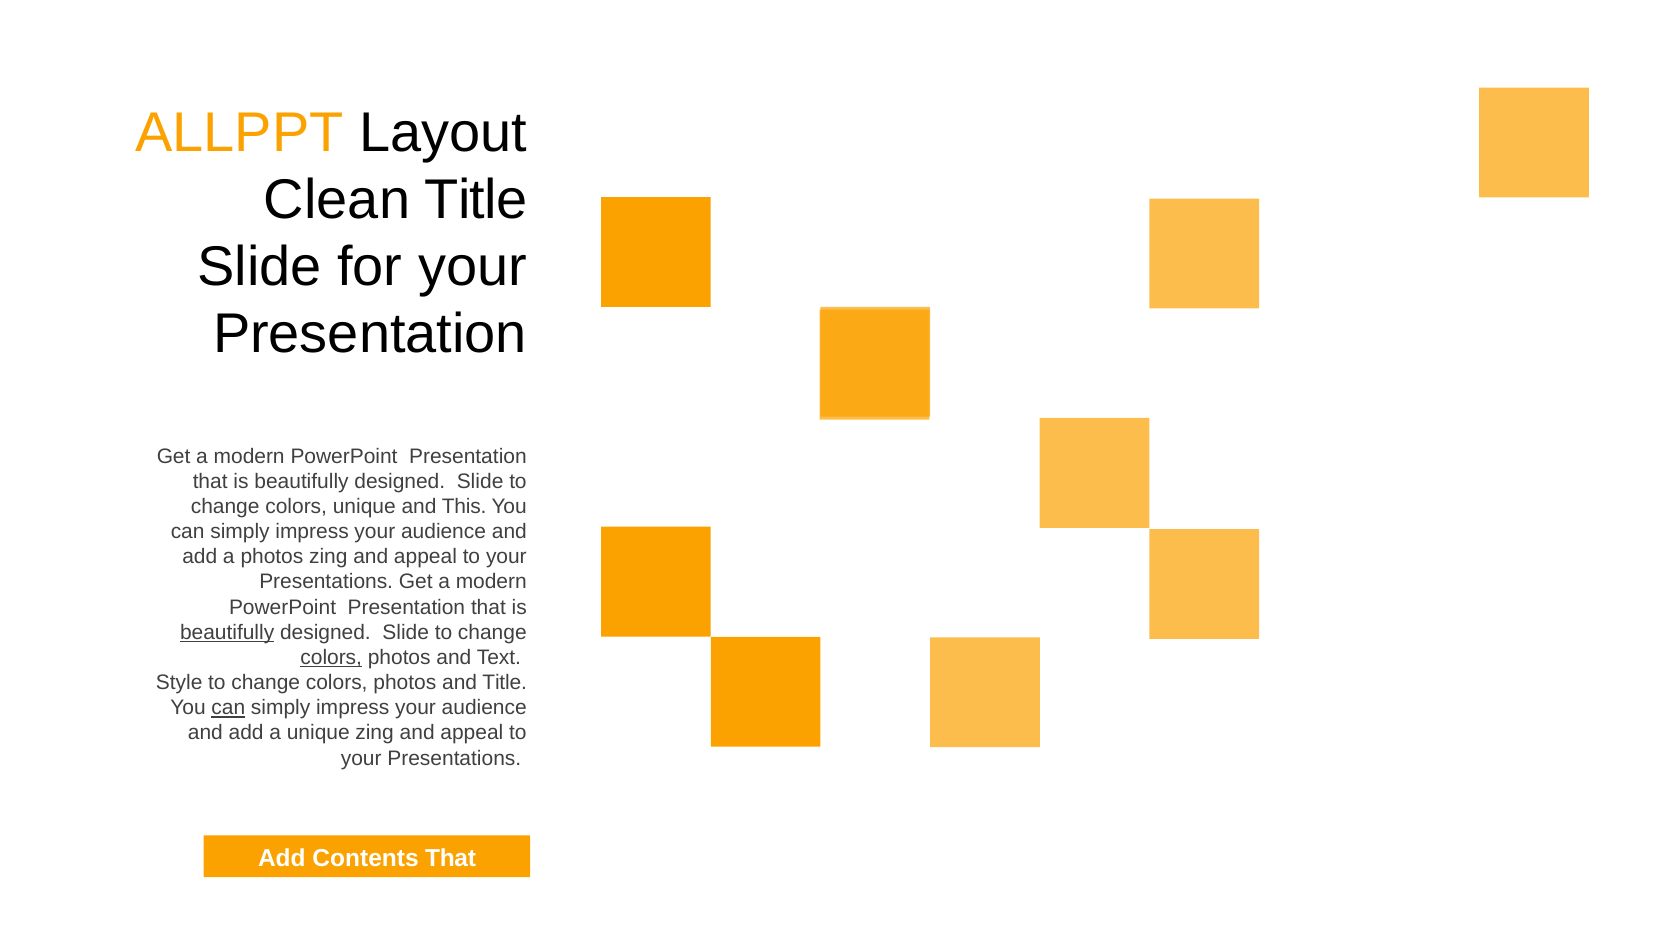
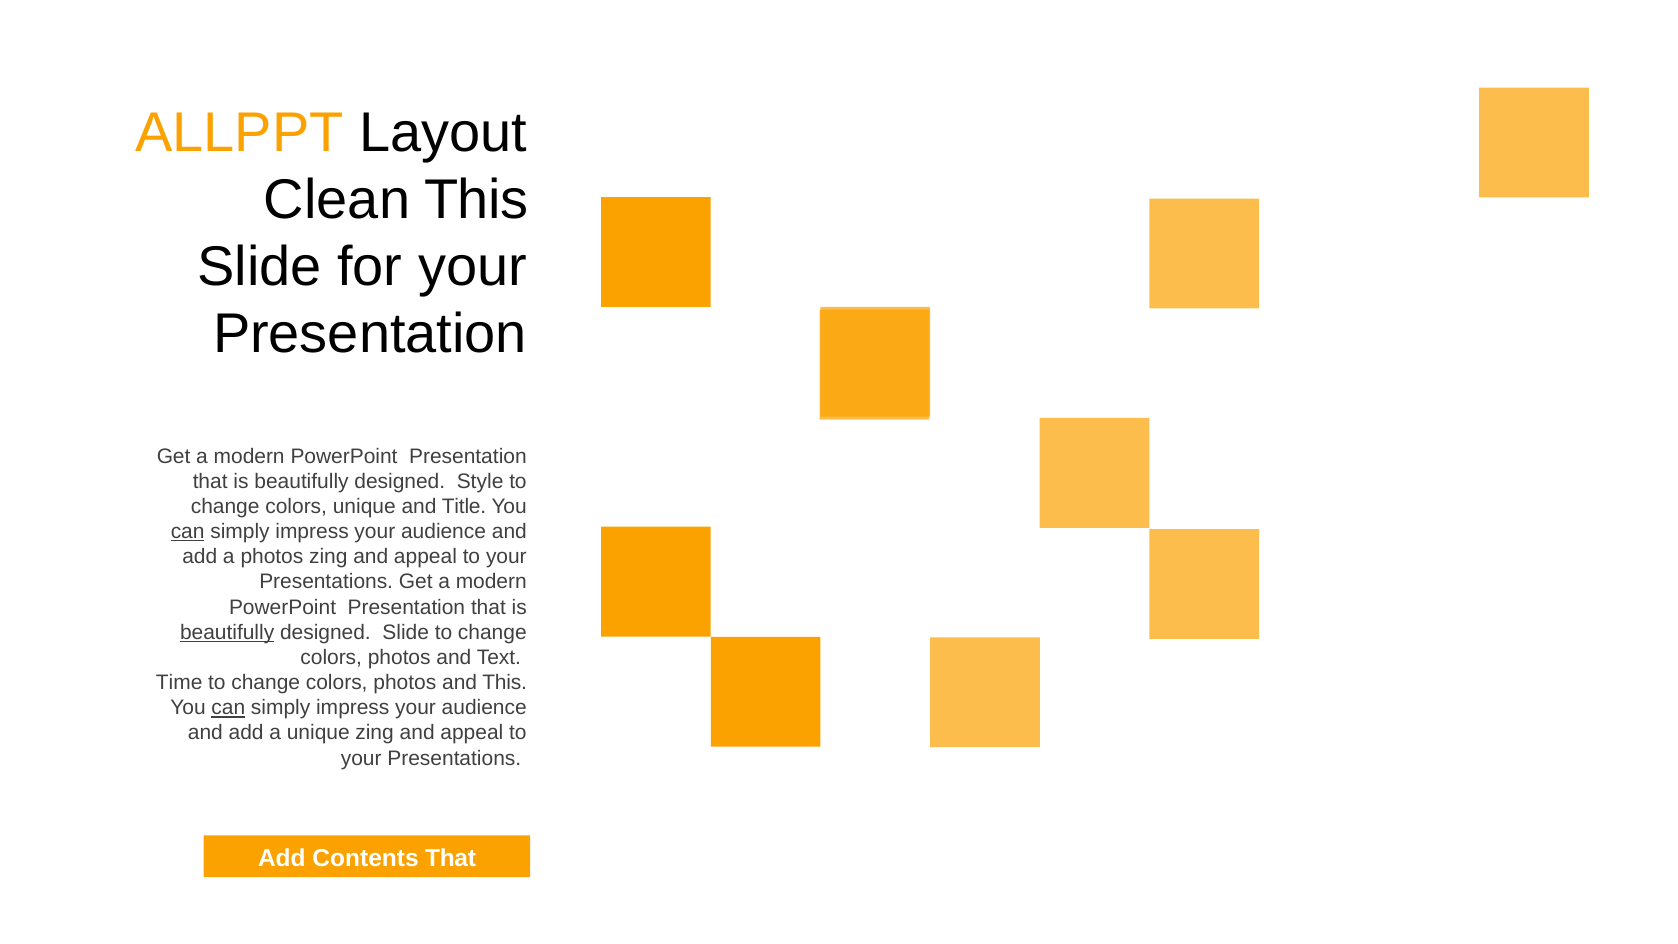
Clean Title: Title -> This (476, 200)
Slide: Slide -> Style (480, 481)
This: This -> Title (464, 506)
can underline: none -> present (188, 532)
colors underline: present -> none (331, 657)
Style: Style -> Time (179, 683)
and Title: Title -> This (505, 683)
